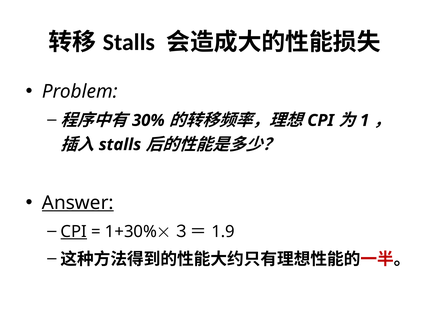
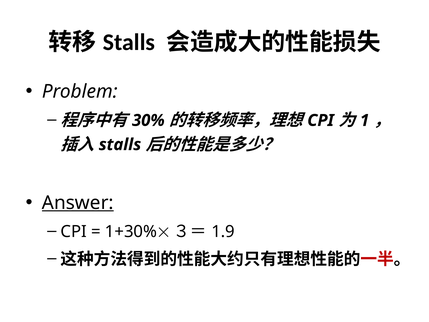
CPI underline: present -> none (74, 232)
